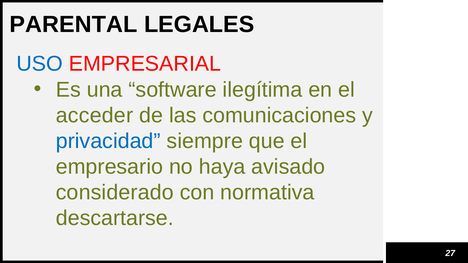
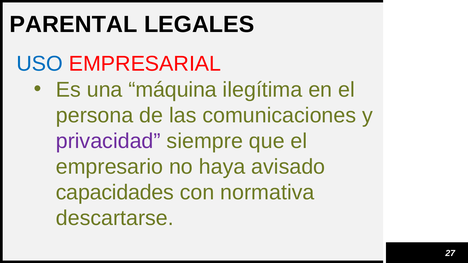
software: software -> máquina (173, 90)
acceder: acceder -> persona (95, 115)
privacidad colour: blue -> purple (108, 141)
considerado: considerado -> capacidades (115, 193)
